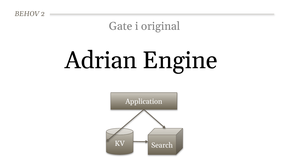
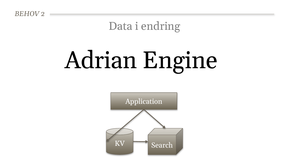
Gate: Gate -> Data (121, 26)
original: original -> endring (161, 26)
